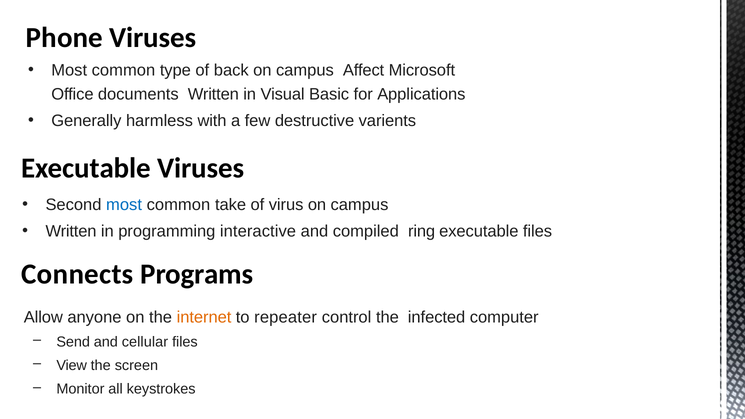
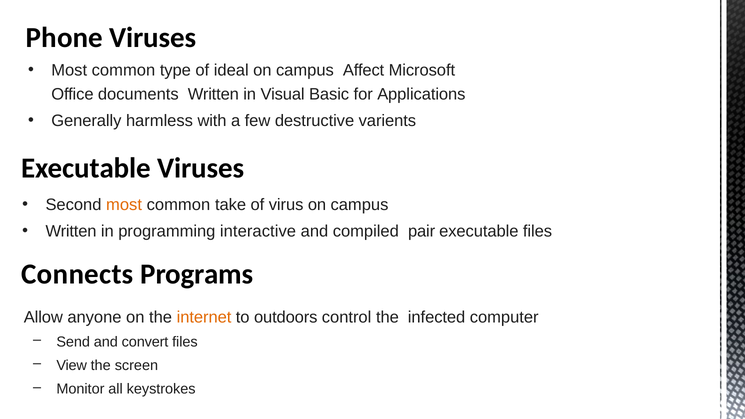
back: back -> ideal (231, 70)
most colour: blue -> orange (124, 205)
ring: ring -> pair (422, 231)
repeater: repeater -> outdoors (286, 317)
cellular: cellular -> convert (145, 342)
